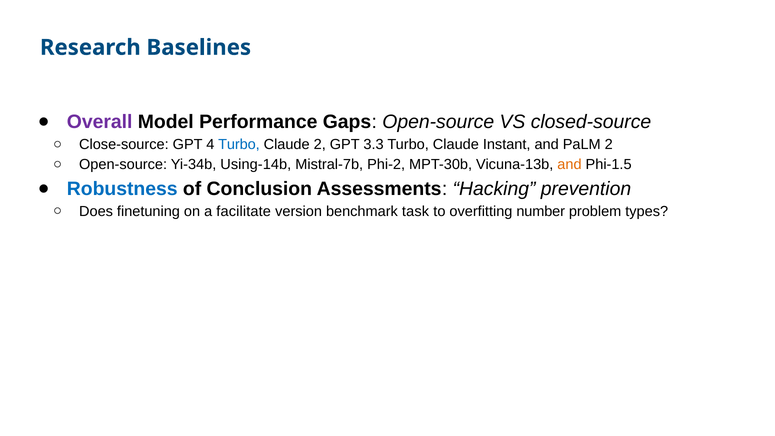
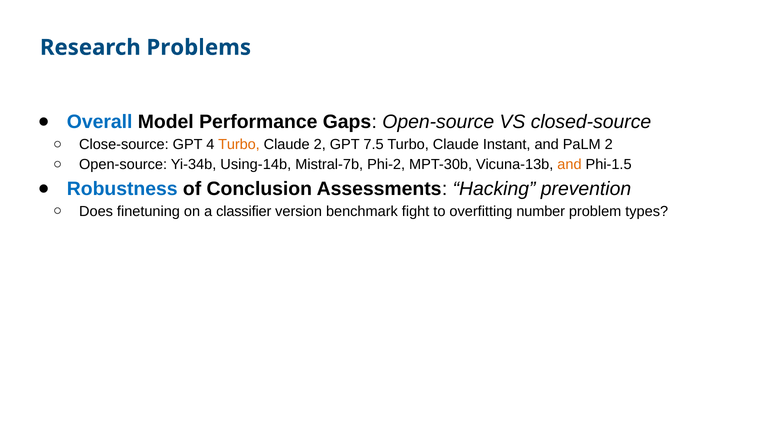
Baselines: Baselines -> Problems (199, 47)
Overall colour: purple -> blue (100, 122)
Turbo colour: blue -> orange (239, 144)
3.3: 3.3 -> 7.5 (374, 144)
facilitate: facilitate -> classifier (244, 211)
task: task -> fight (416, 211)
